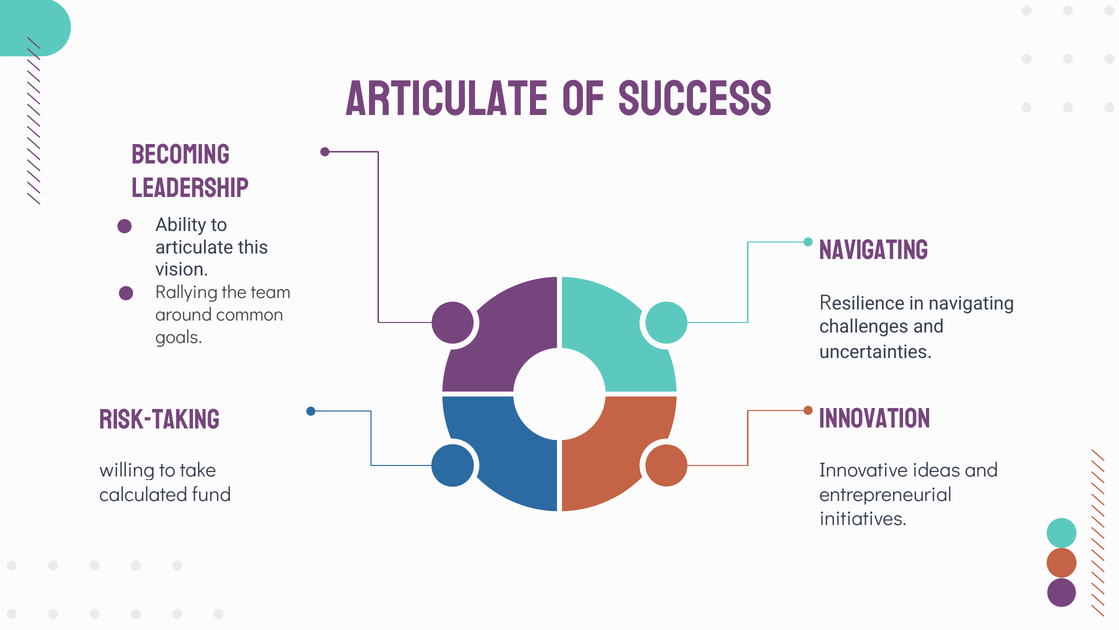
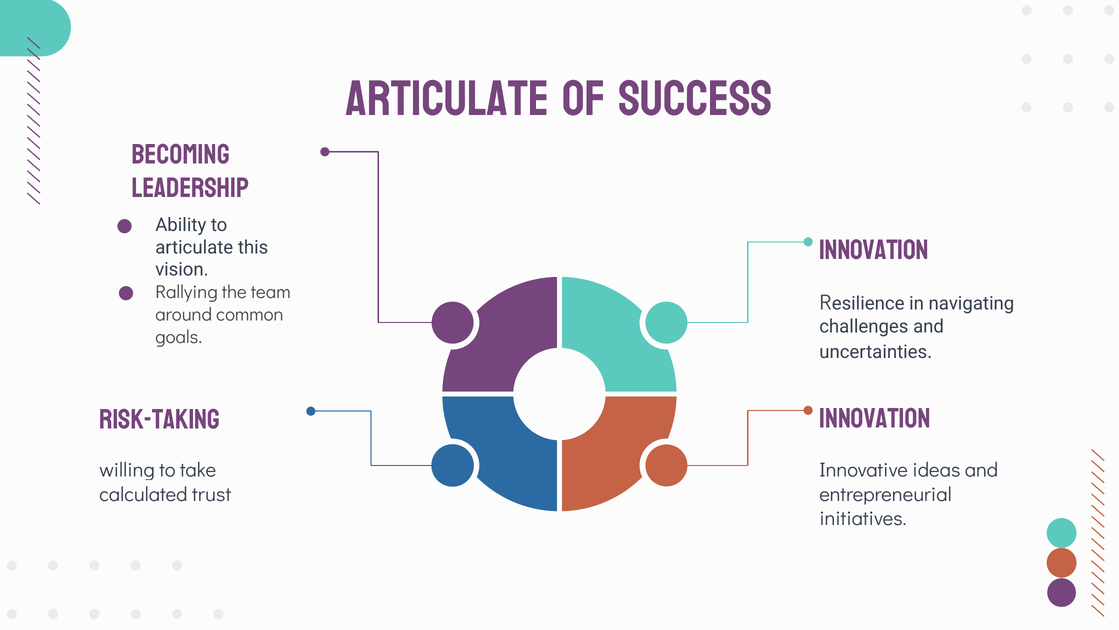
Navigating: Navigating -> Innovation (874, 250)
fund: fund -> trust (212, 494)
